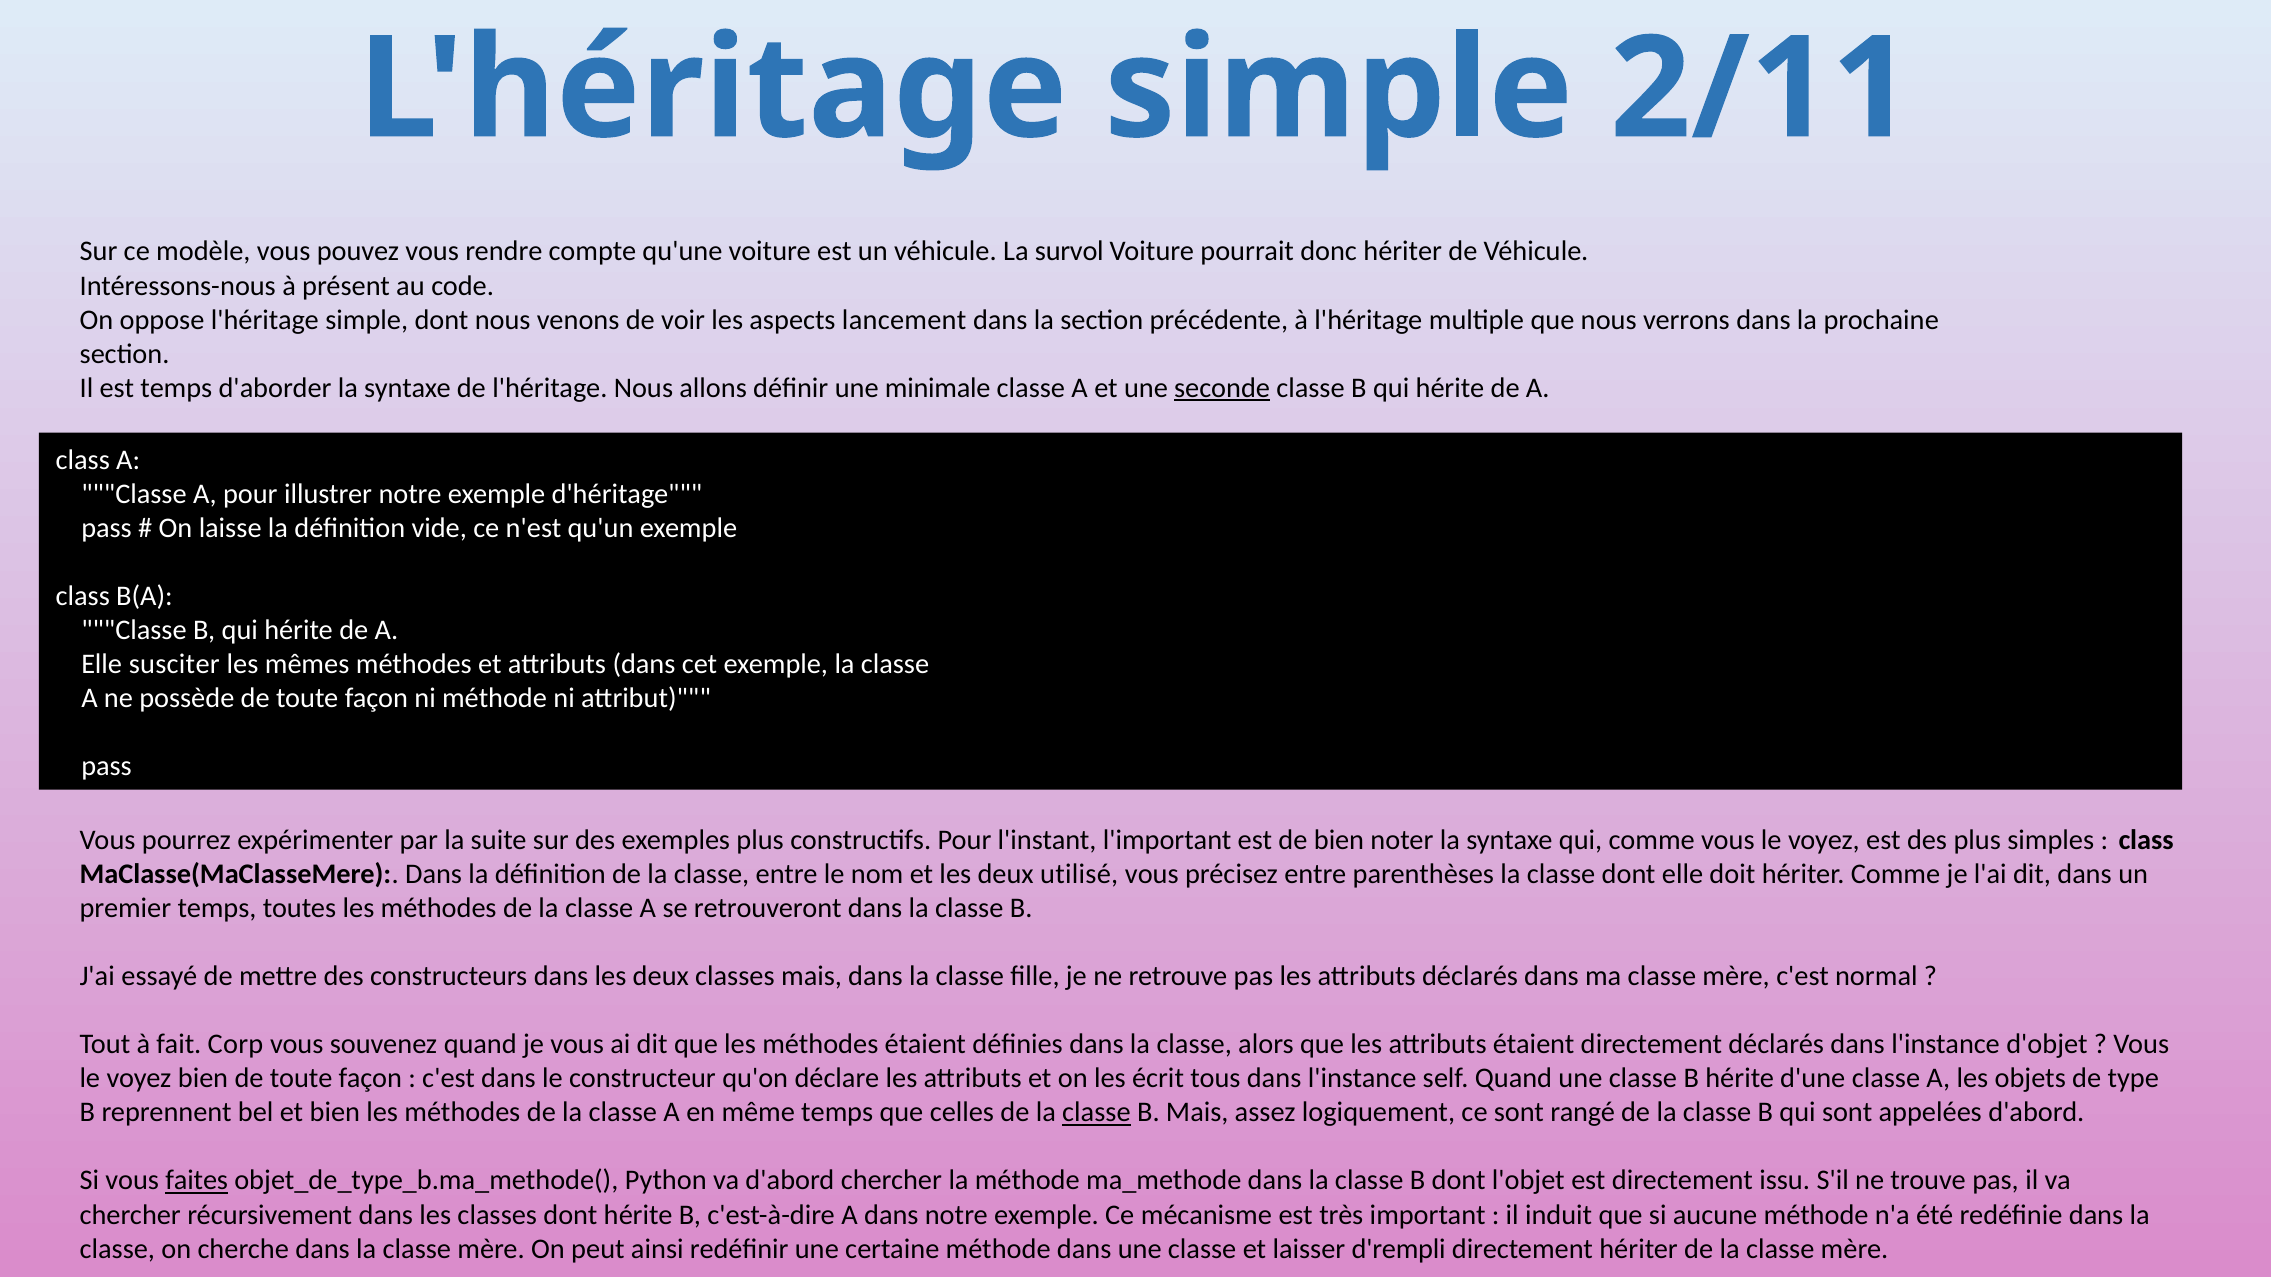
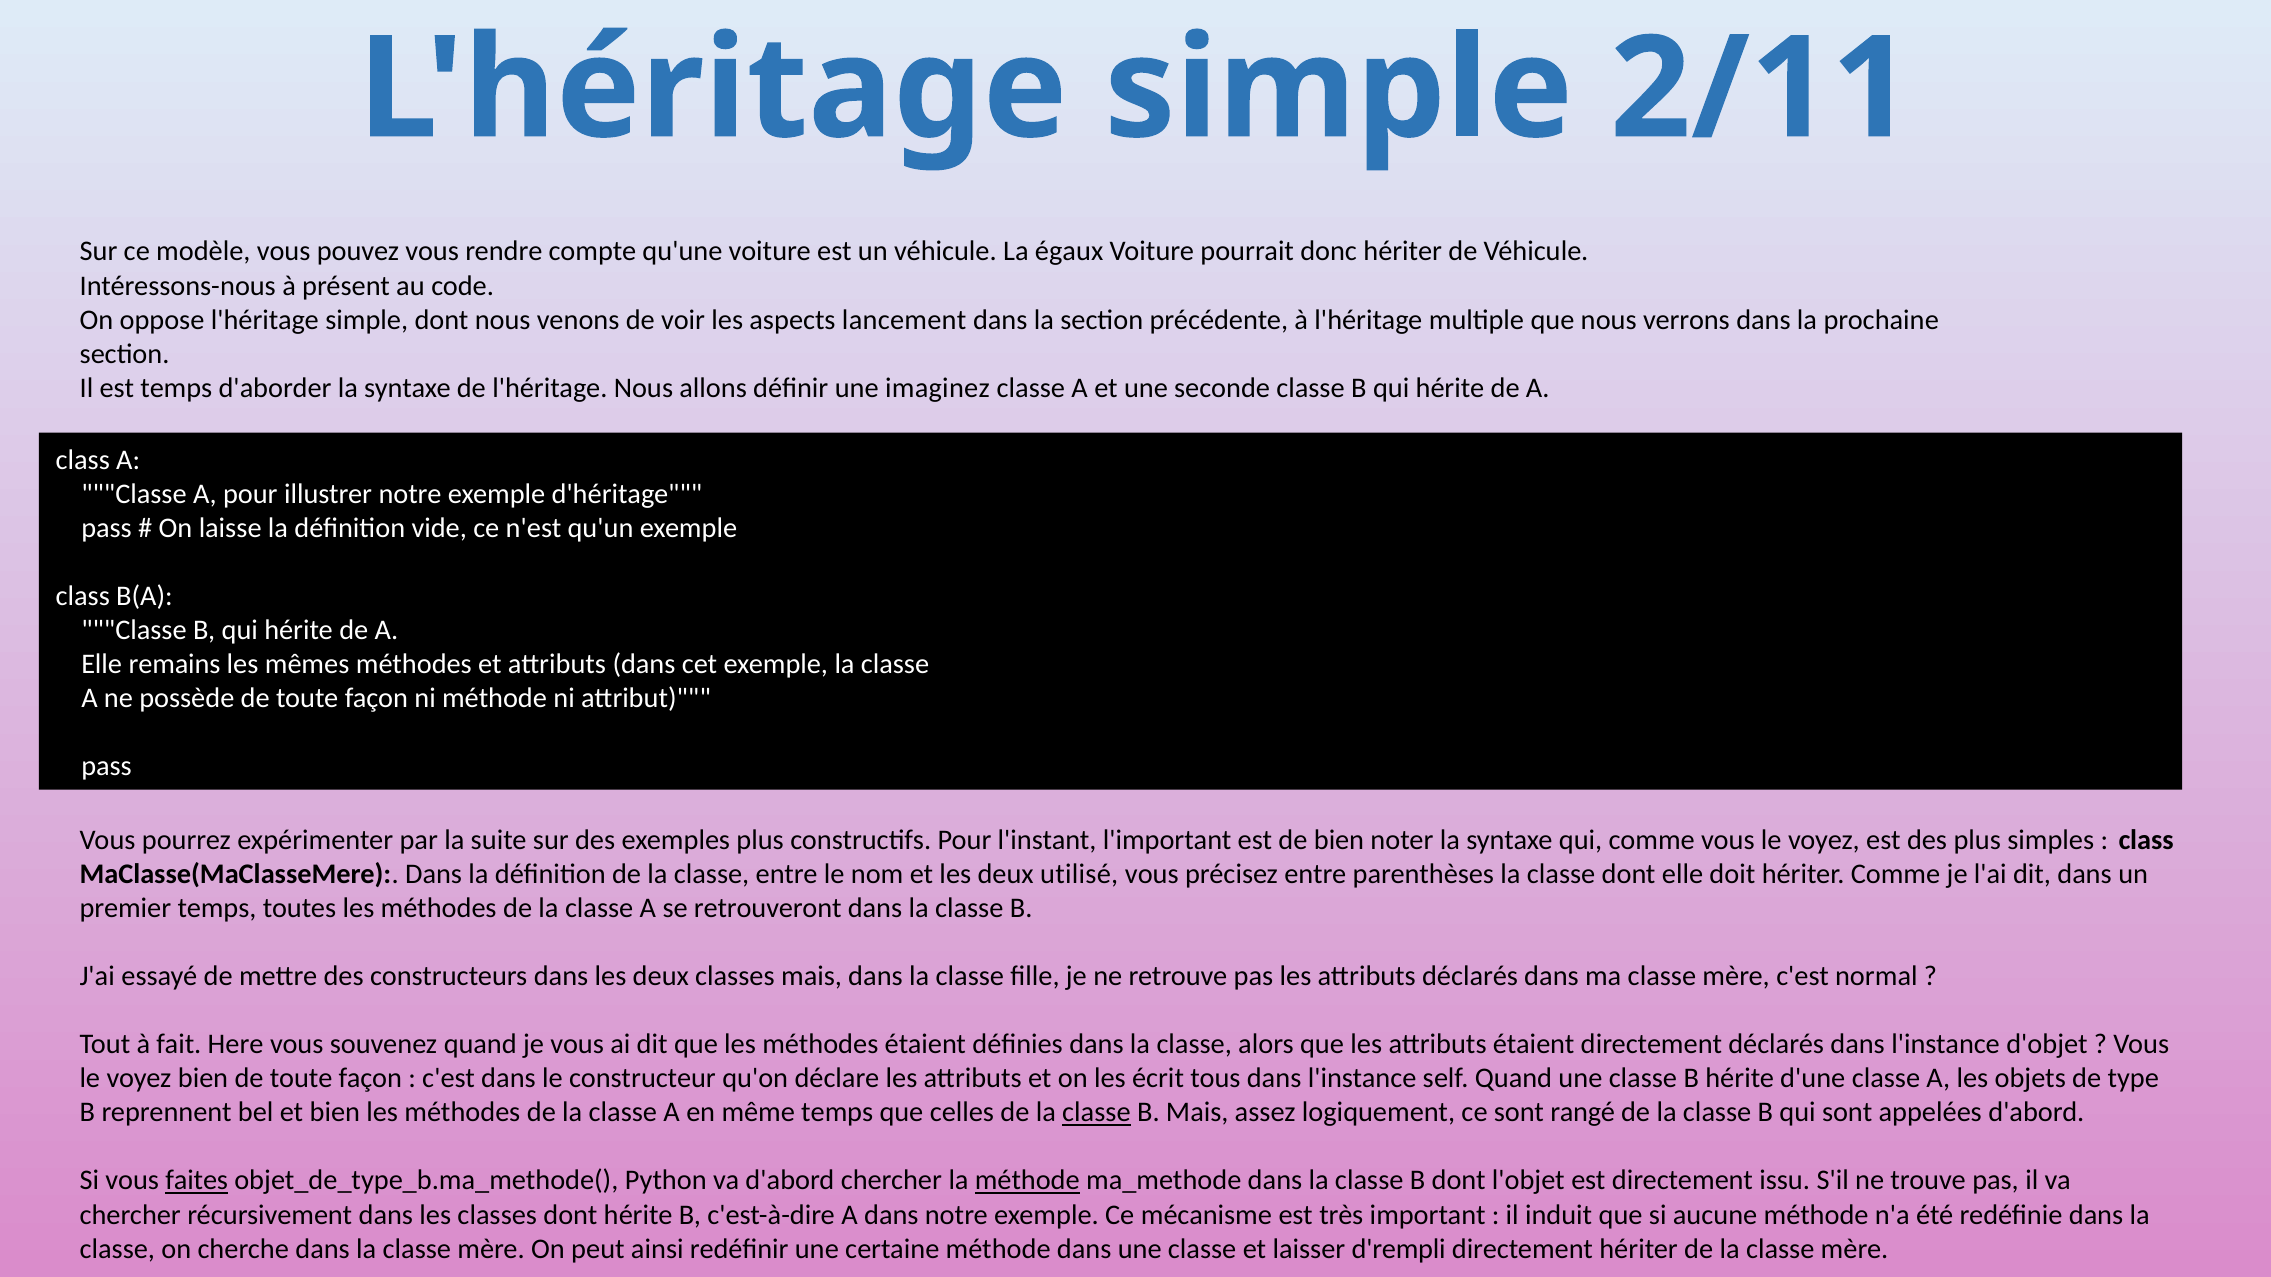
survol: survol -> égaux (1069, 252)
minimale: minimale -> imaginez (937, 388)
seconde underline: present -> none (1222, 388)
susciter: susciter -> remains (174, 664)
Corp: Corp -> Here (236, 1045)
méthode underline: none -> present (1027, 1181)
